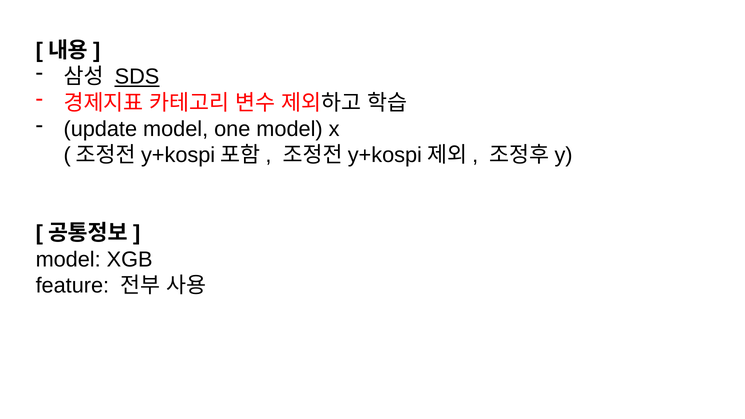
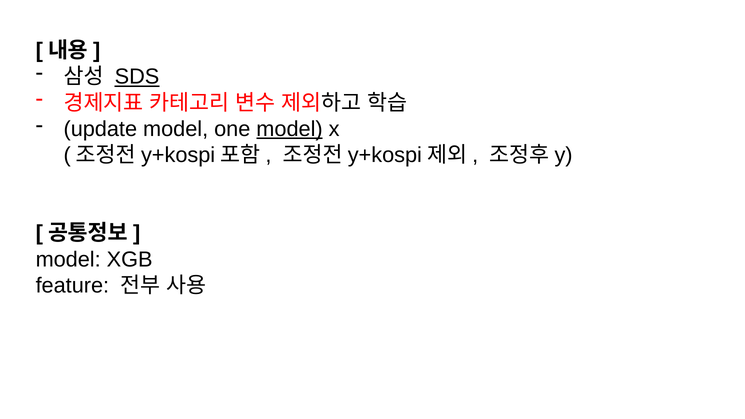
model underline: none -> present (290, 129)
